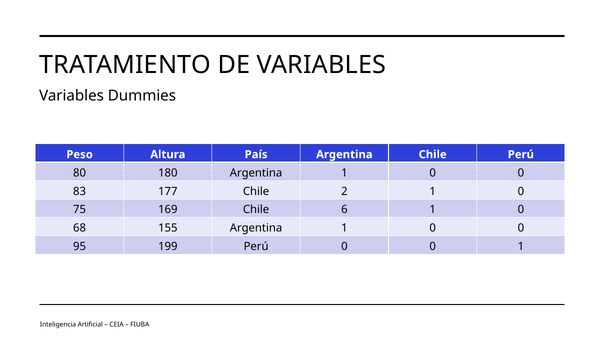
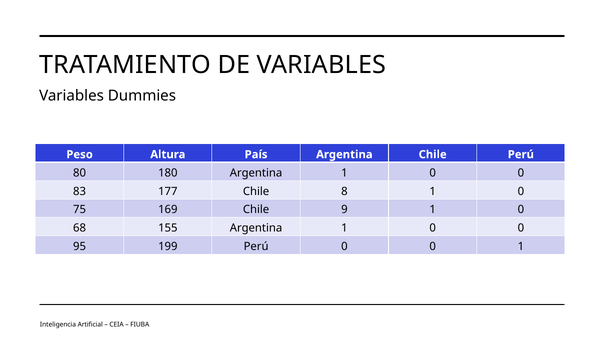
2: 2 -> 8 (344, 191)
6: 6 -> 9 (344, 209)
